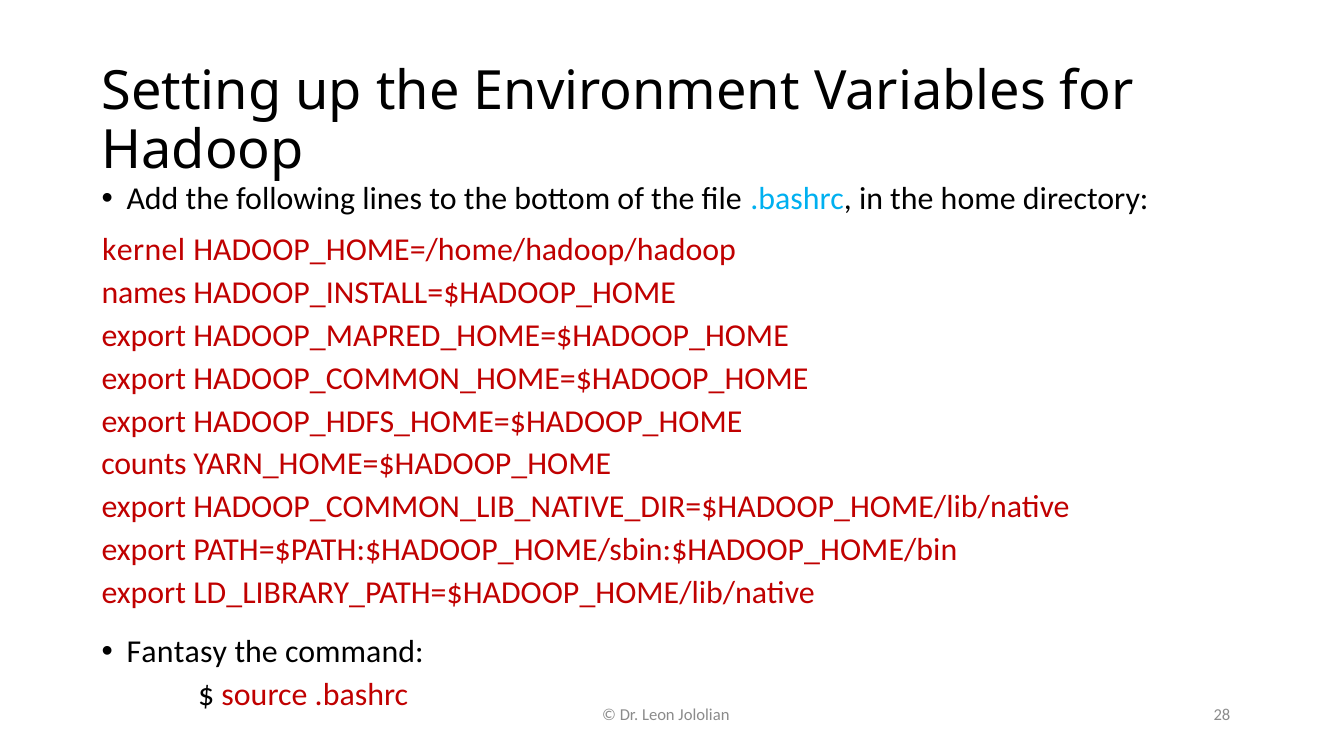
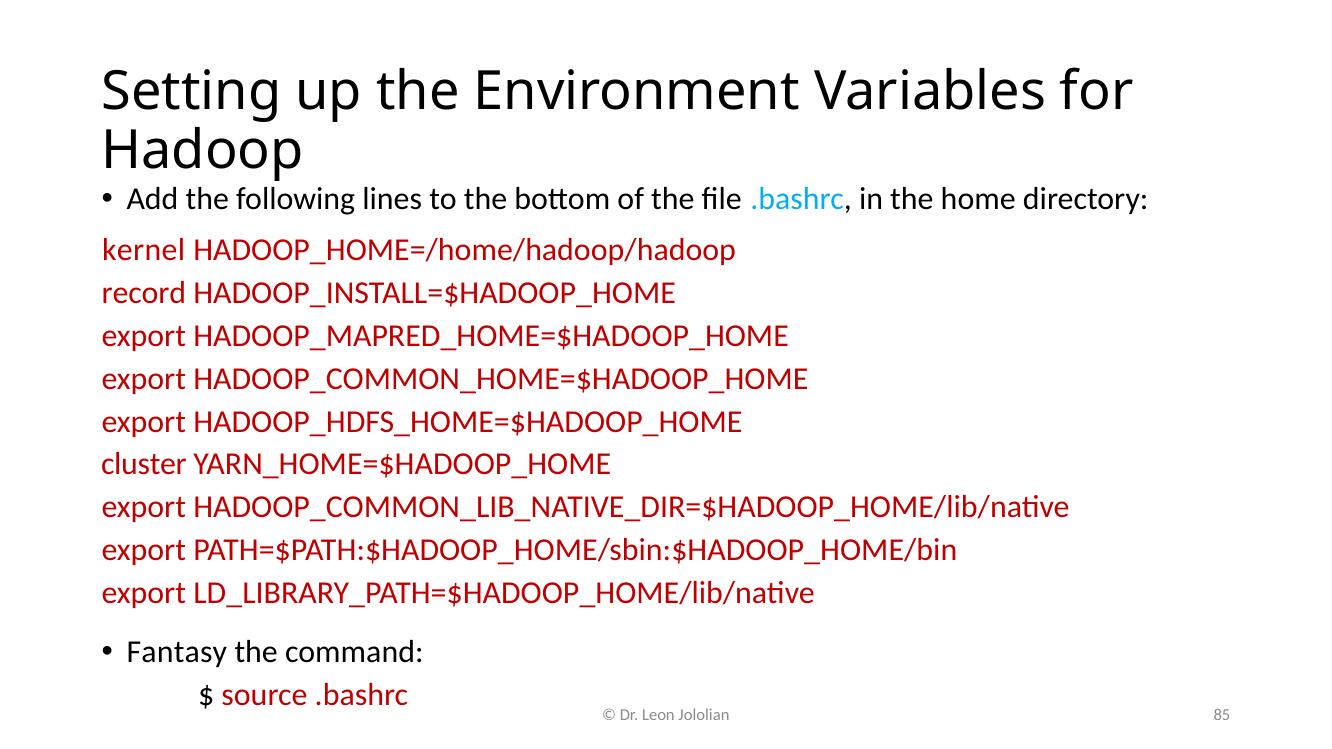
names: names -> record (144, 293)
counts: counts -> cluster (144, 464)
28: 28 -> 85 (1222, 715)
